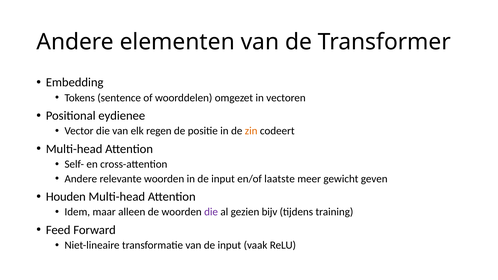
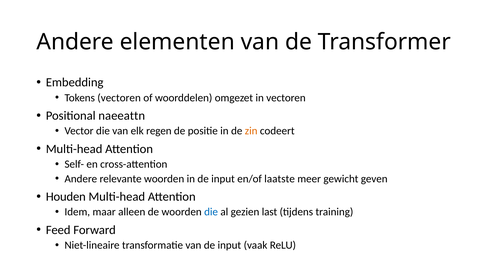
Tokens sentence: sentence -> vectoren (119, 98)
eydienee: eydienee -> naeeattn (122, 116)
die colour: purple -> blue (211, 212)
bijv: bijv -> last (270, 212)
